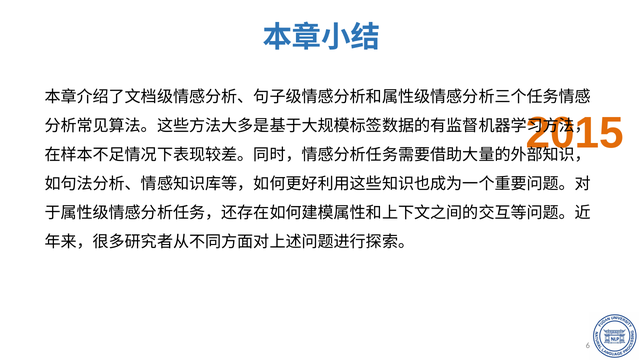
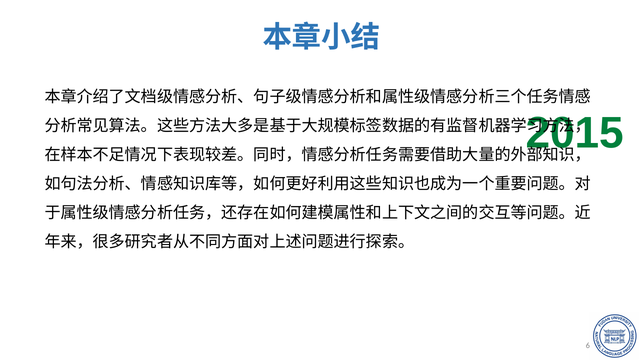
2015 colour: orange -> green (575, 133)
